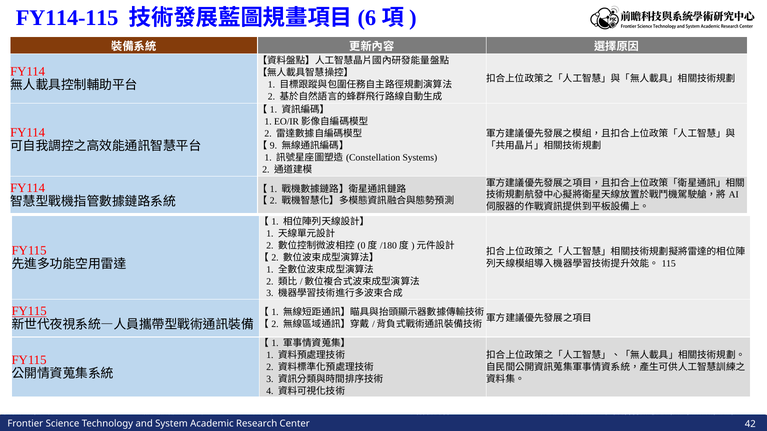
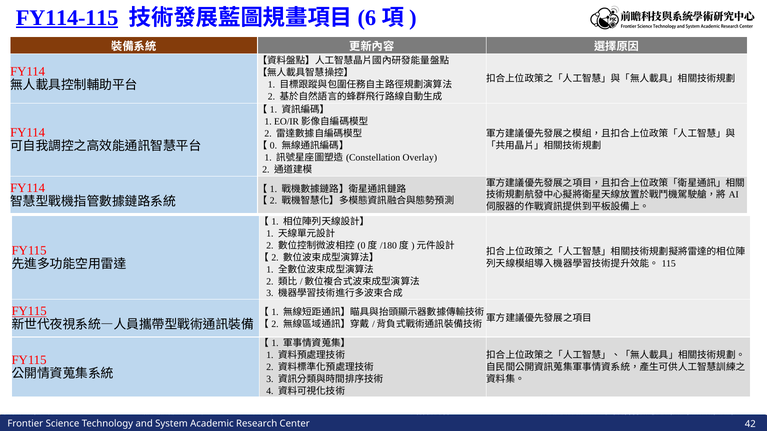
FY114-115 underline: none -> present (67, 18)
9: 9 -> 0 (273, 146)
Systems: Systems -> Overlay (420, 158)
